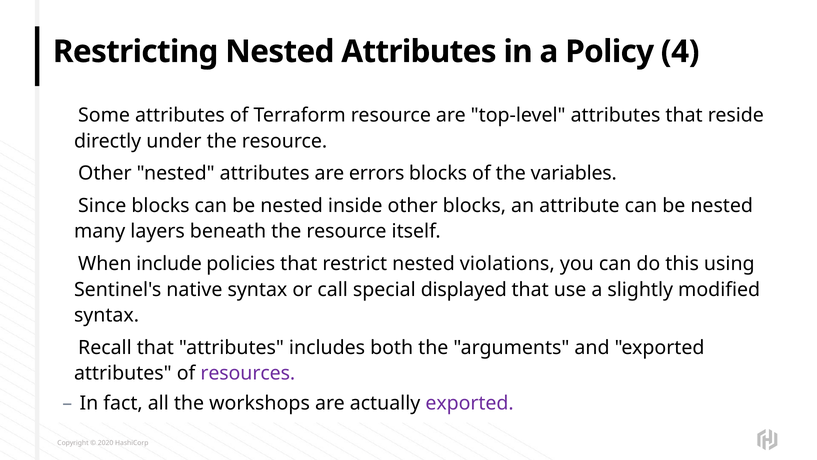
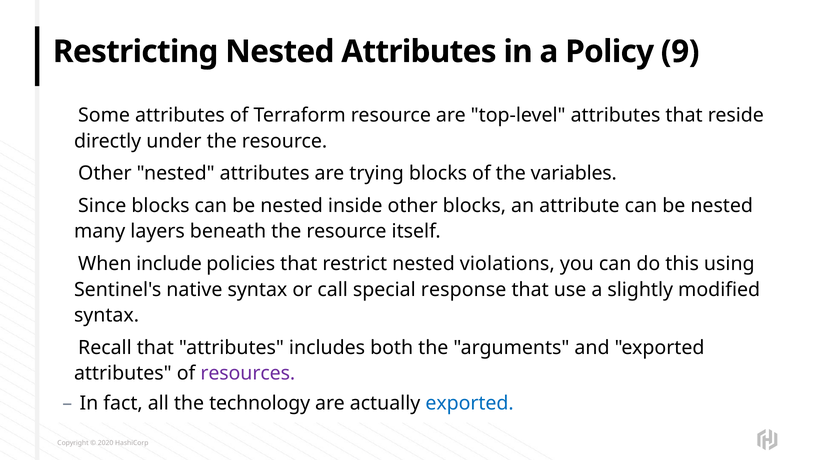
4: 4 -> 9 (680, 52)
errors: errors -> trying (377, 173)
displayed: displayed -> response (464, 289)
workshops: workshops -> technology (260, 403)
exported colour: purple -> blue (470, 403)
